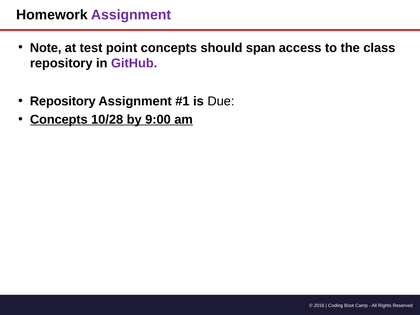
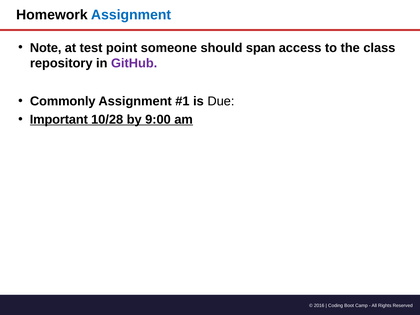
Assignment colour: purple -> blue (131, 15)
point concepts: concepts -> someone (169, 48)
Repository: Repository -> Commonly (63, 101)
Concepts: Concepts -> Important (59, 120)
